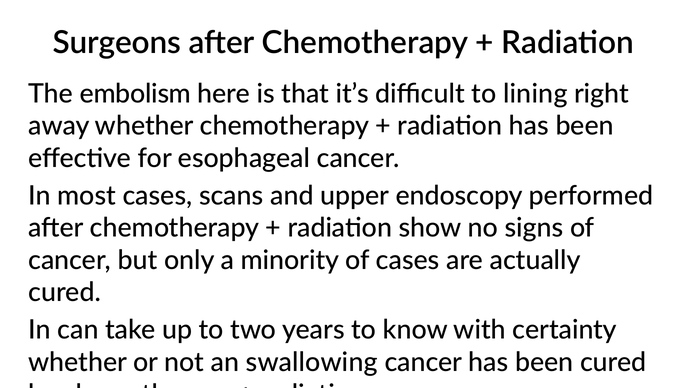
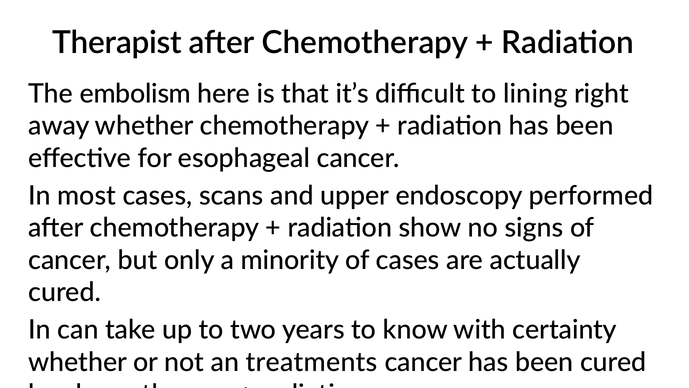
Surgeons: Surgeons -> Therapist (117, 43)
swallowing: swallowing -> treatments (312, 362)
